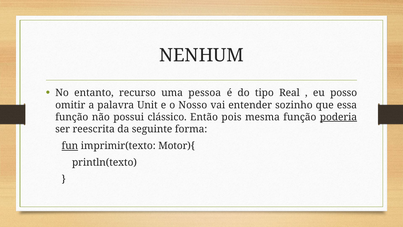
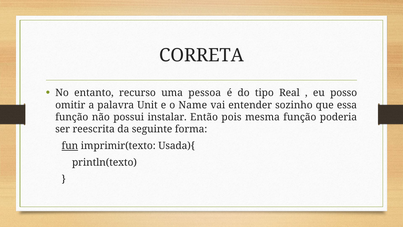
NENHUM: NENHUM -> CORRETA (201, 55)
Nosso: Nosso -> Name (193, 105)
clássico: clássico -> instalar (167, 117)
poderia underline: present -> none (338, 117)
Motor){: Motor){ -> Usada){ (177, 146)
